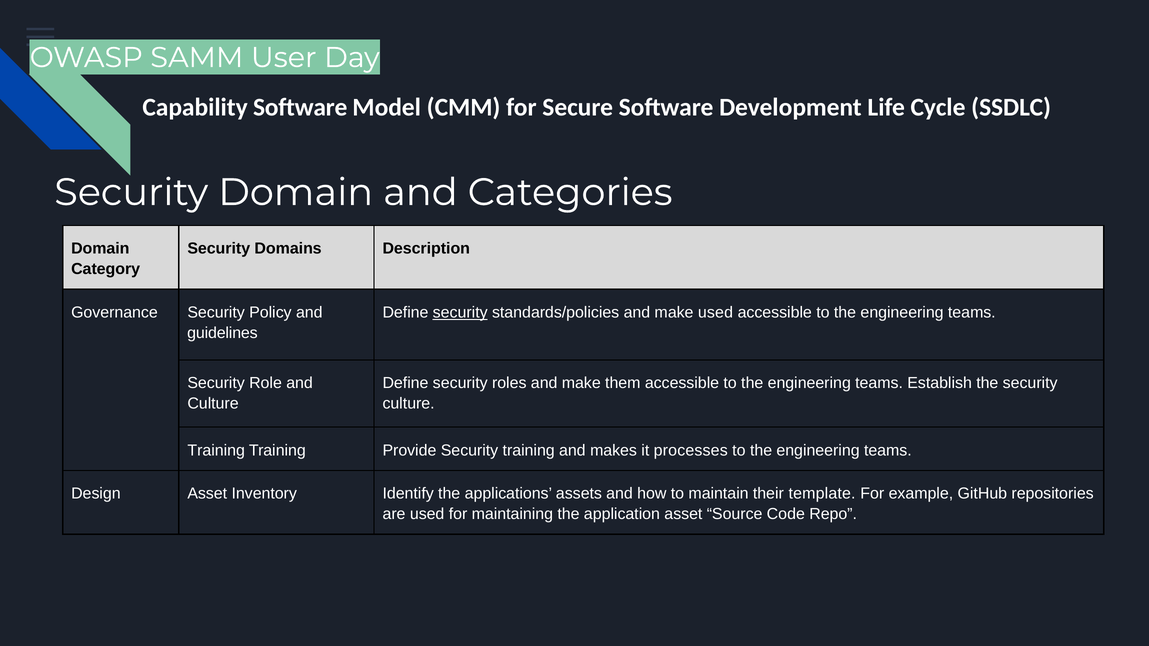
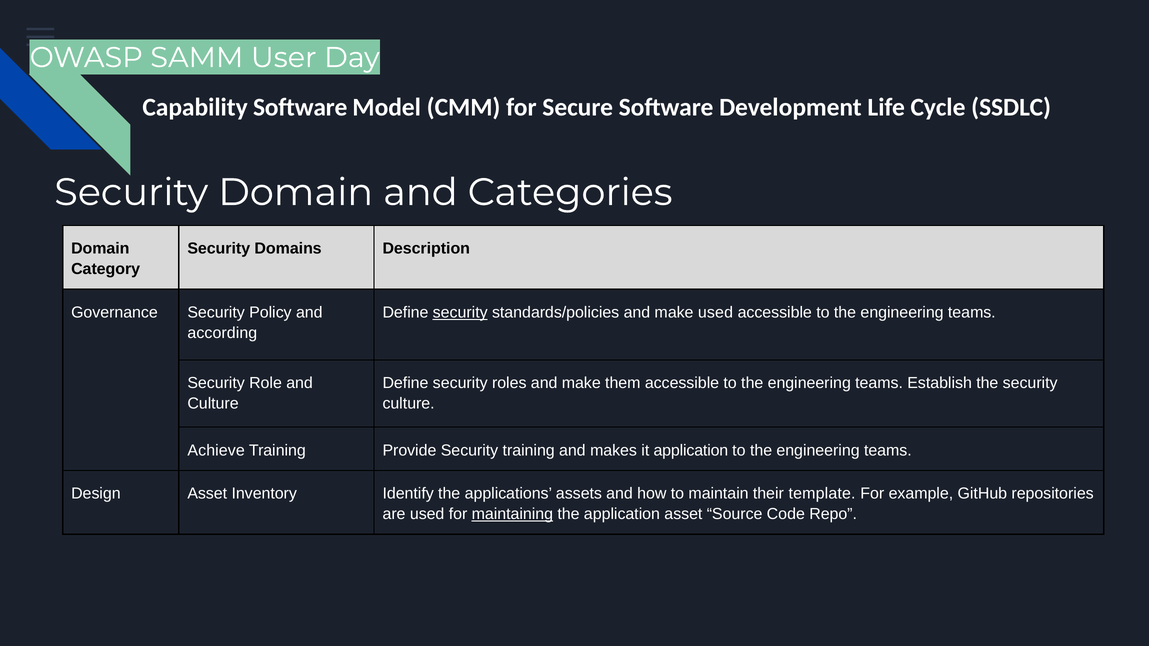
guidelines: guidelines -> according (222, 333)
Training: Training -> Achieve (216, 450)
it processes: processes -> application (691, 450)
maintaining underline: none -> present (512, 514)
